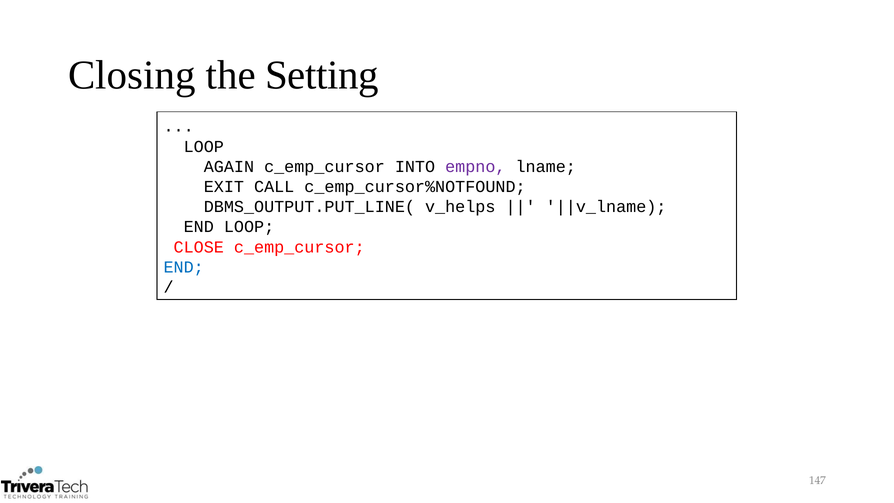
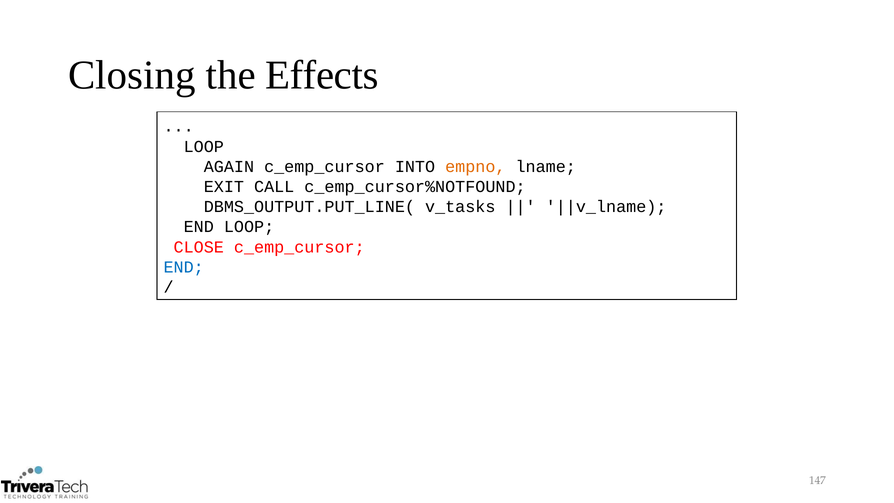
Setting: Setting -> Effects (322, 75)
empno colour: purple -> orange (475, 167)
v_helps: v_helps -> v_tasks (460, 207)
